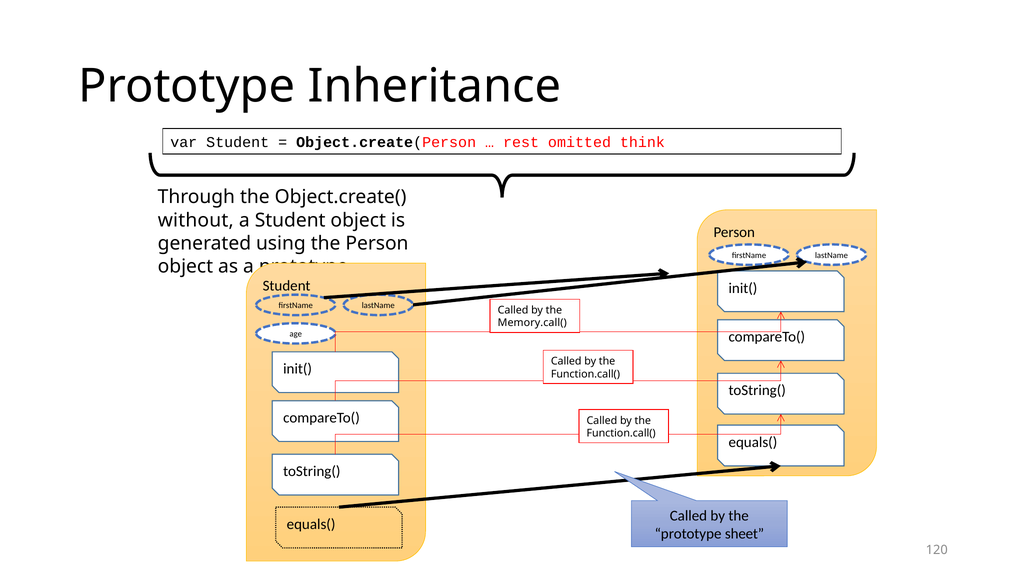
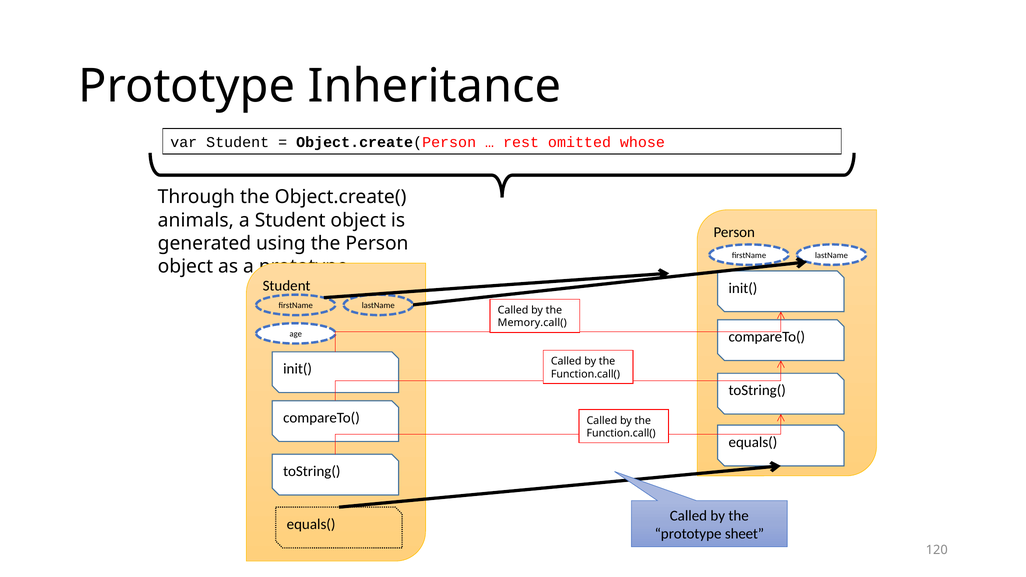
think: think -> whose (642, 142)
without: without -> animals (196, 220)
